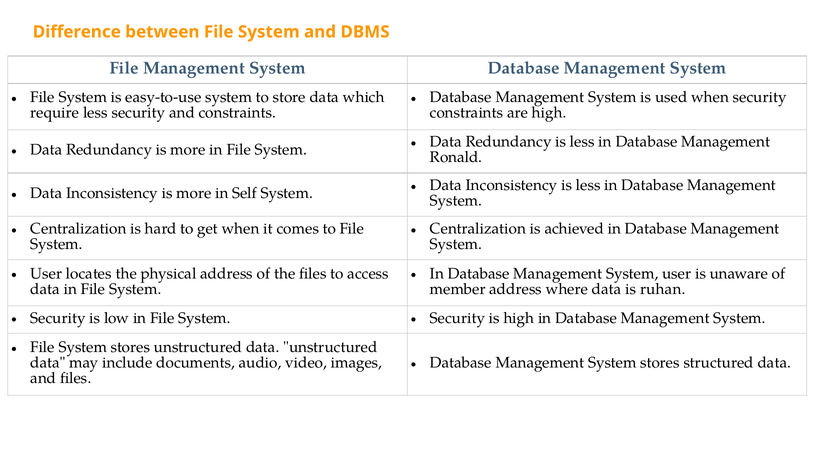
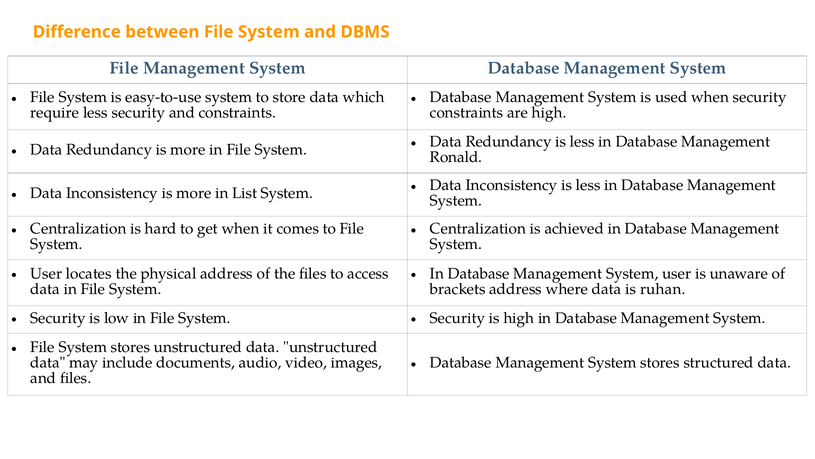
Self: Self -> List (245, 193)
member: member -> brackets (458, 289)
